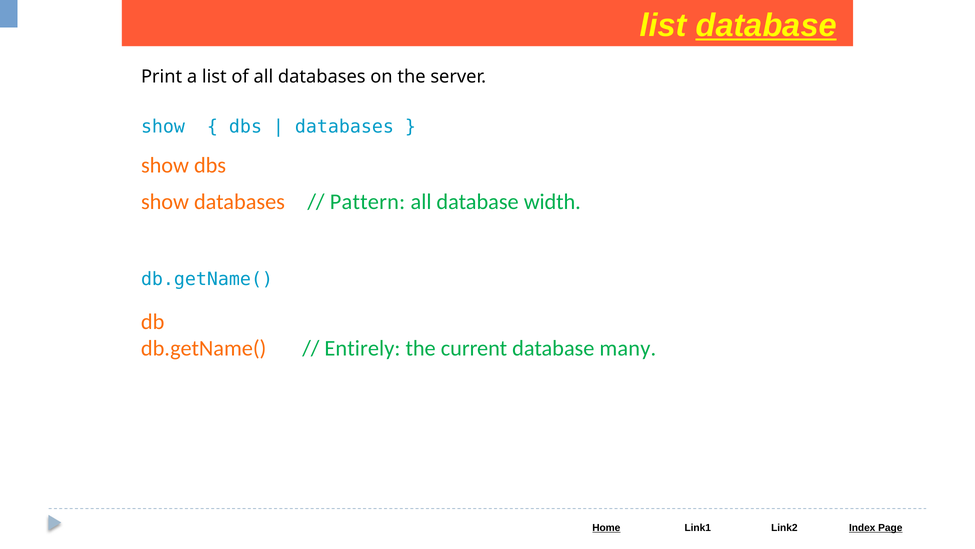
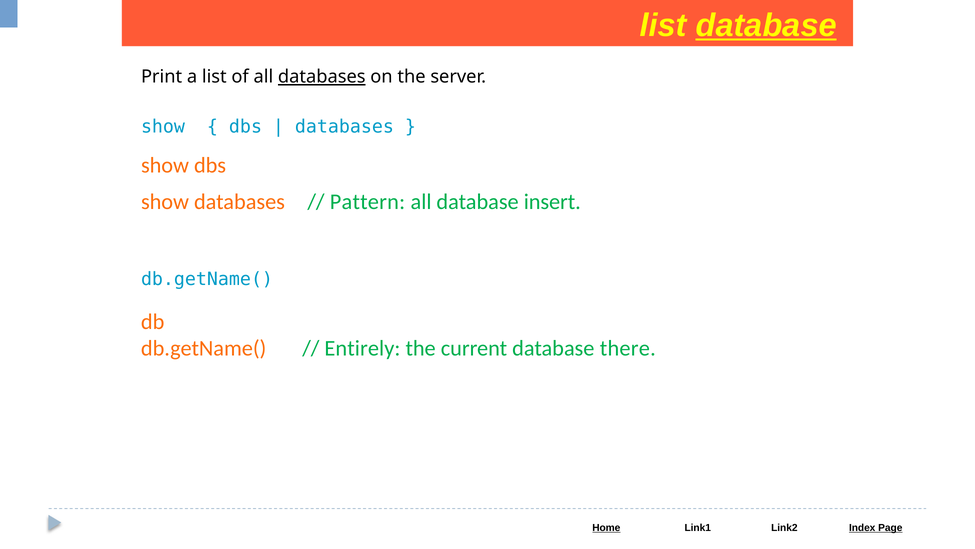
databases underline: none -> present (322, 77)
width: width -> insert (552, 202)
many: many -> there (628, 348)
